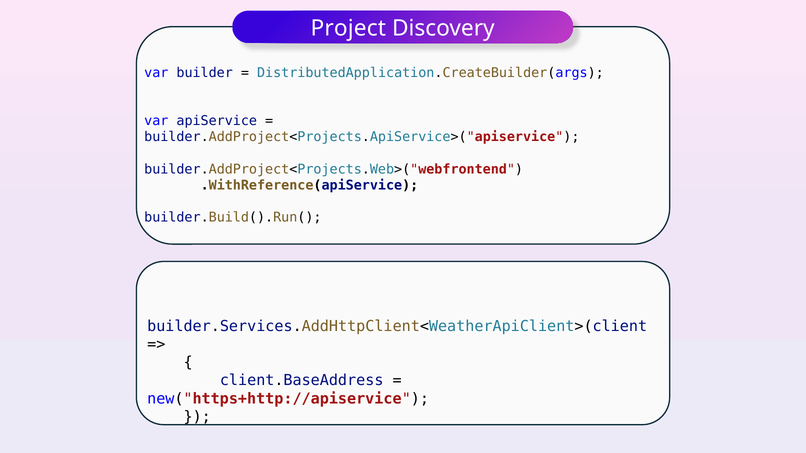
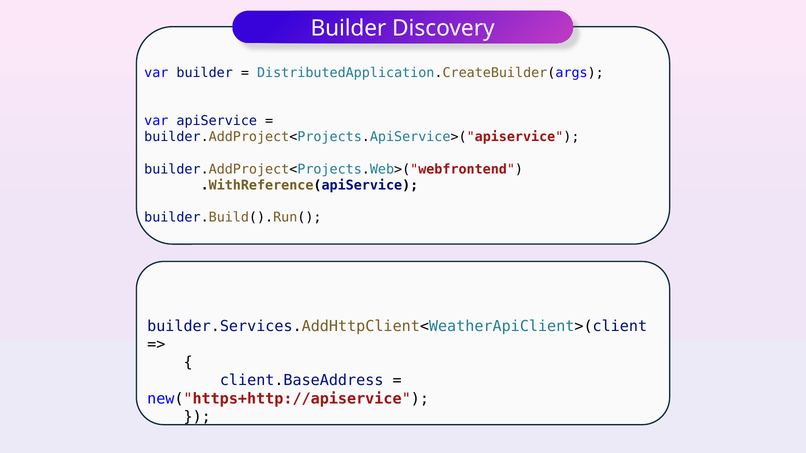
Project: Project -> Builder (348, 28)
